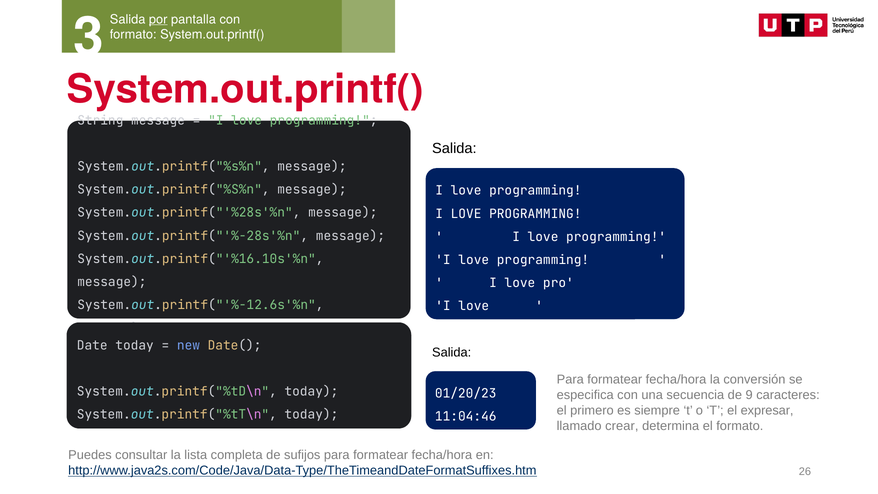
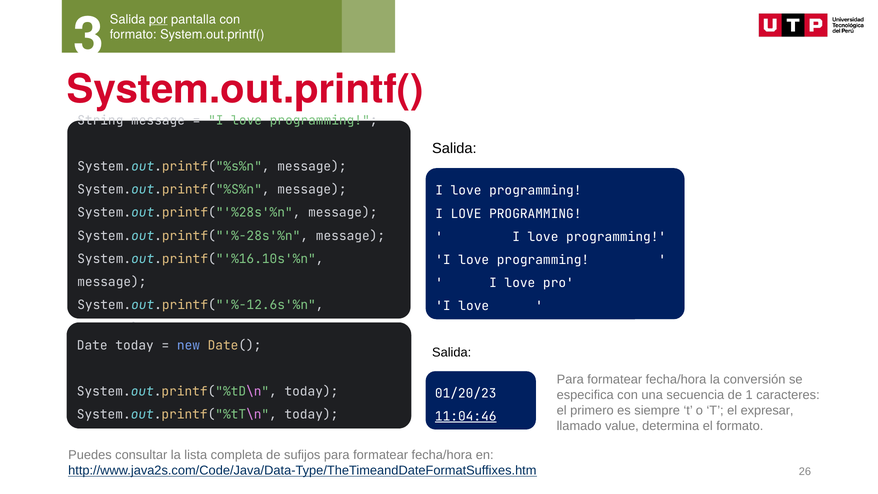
9: 9 -> 1 (749, 395)
11:04:46 underline: none -> present (466, 416)
crear: crear -> value (622, 426)
